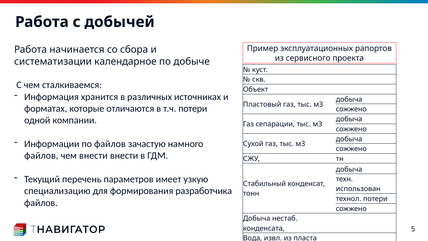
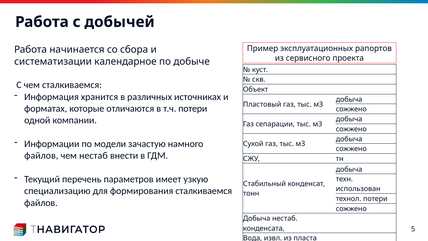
по файлов: файлов -> модели (110, 144)
чем внести: внести -> нестаб (93, 156)
формирования разработчика: разработчика -> сталкиваемся (204, 191)
